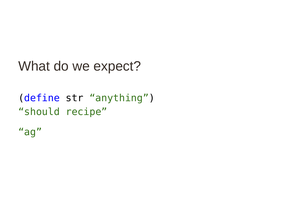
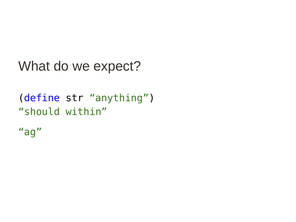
recipe: recipe -> within (86, 112)
